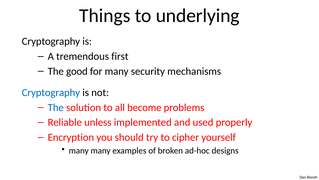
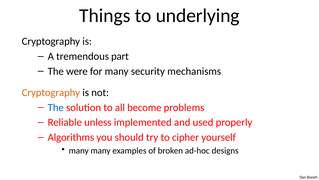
first: first -> part (120, 56)
good: good -> were (77, 71)
Cryptography colour: blue -> orange (51, 92)
Encryption: Encryption -> Algorithms (71, 137)
